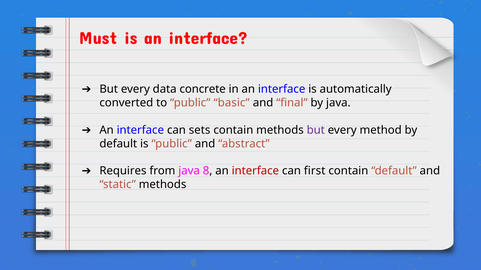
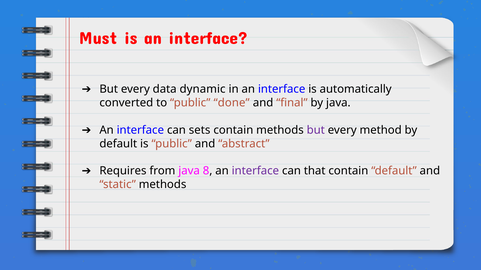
concrete: concrete -> dynamic (203, 89)
basic: basic -> done (232, 103)
interface colour: red -> purple (255, 171)
first: first -> that (315, 171)
